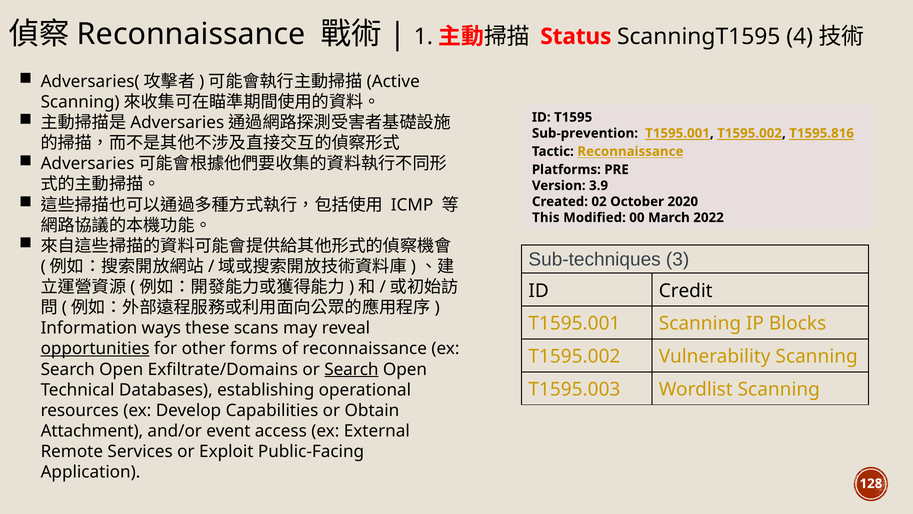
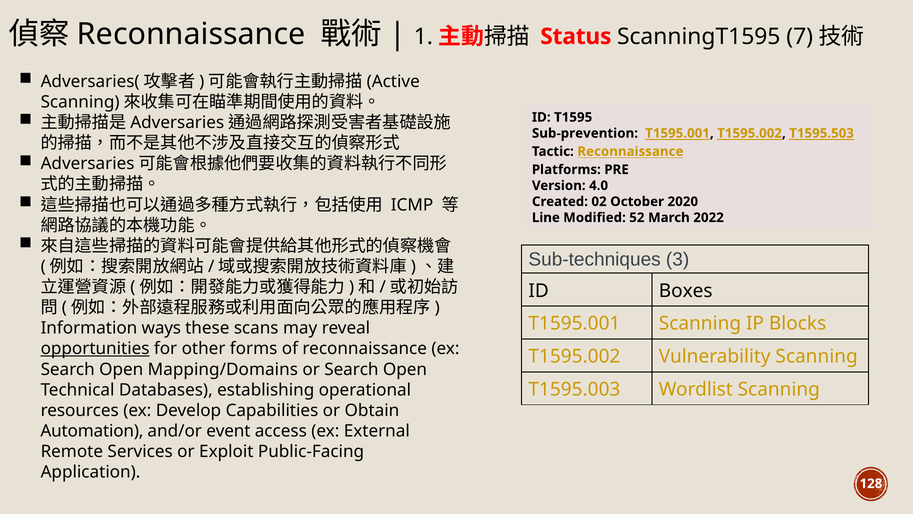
4: 4 -> 7 (800, 36)
T1595.816: T1595.816 -> T1595.503 (822, 133)
3.9: 3.9 -> 4.0 (599, 185)
This: This -> Line (546, 217)
00: 00 -> 52 (637, 217)
Credit: Credit -> Boxes (686, 290)
Exfiltrate/Domains: Exfiltrate/Domains -> Mapping/Domains (223, 369)
Search underline: present -> none (351, 369)
Attachment: Attachment -> Automation (92, 431)
